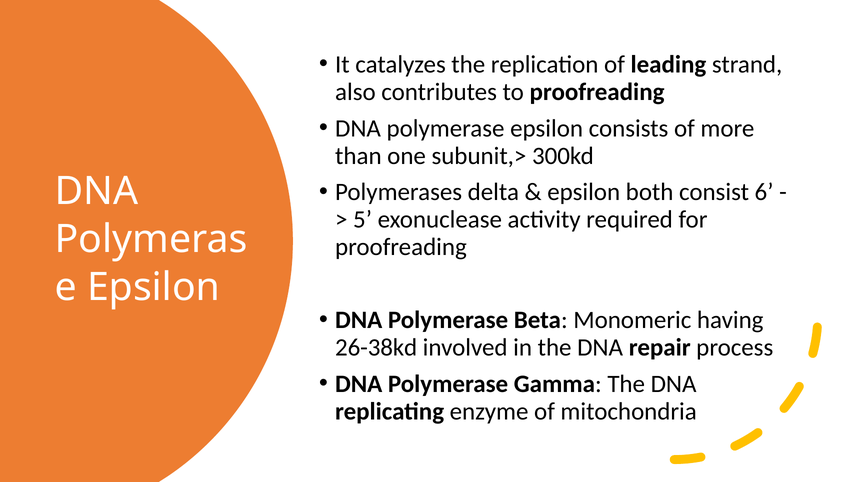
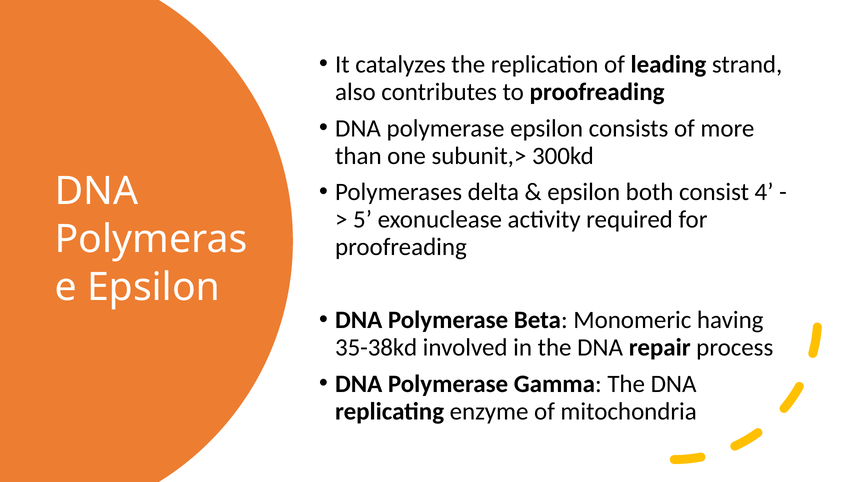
6: 6 -> 4 (764, 192)
26-38kd: 26-38kd -> 35-38kd (376, 347)
